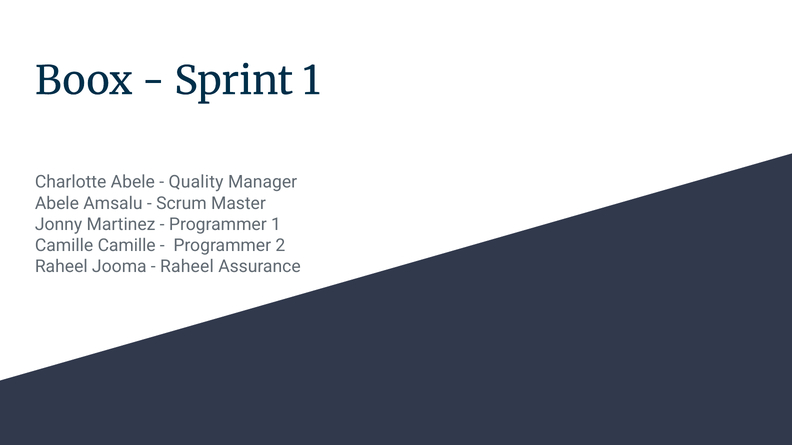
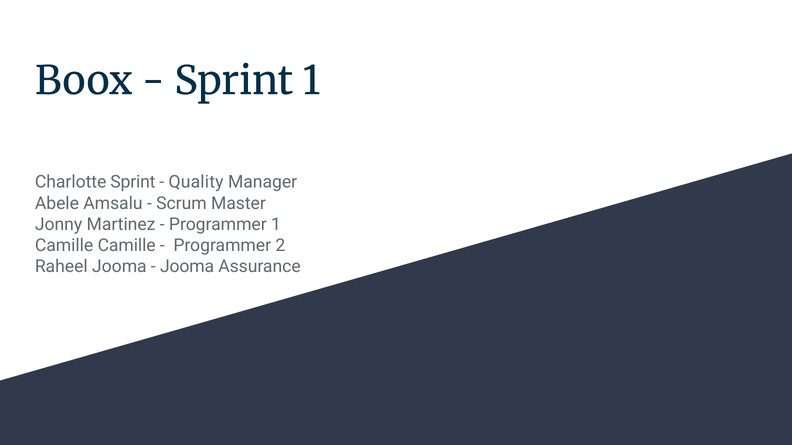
Charlotte Abele: Abele -> Sprint (133, 182)
Raheel: Raheel -> Jooma (187, 267)
